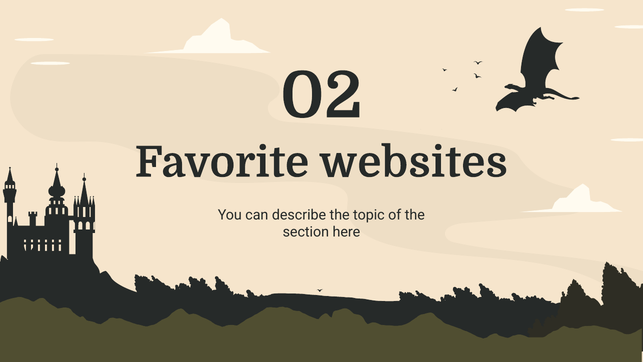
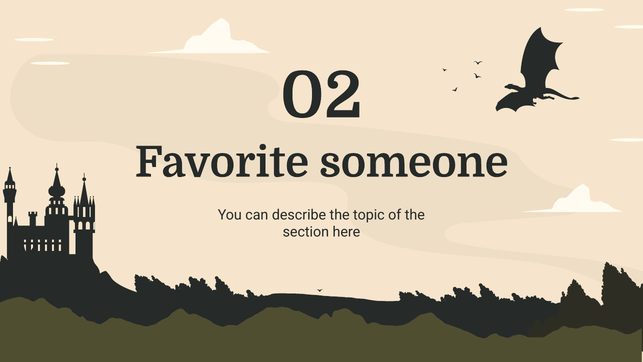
websites: websites -> someone (414, 162)
